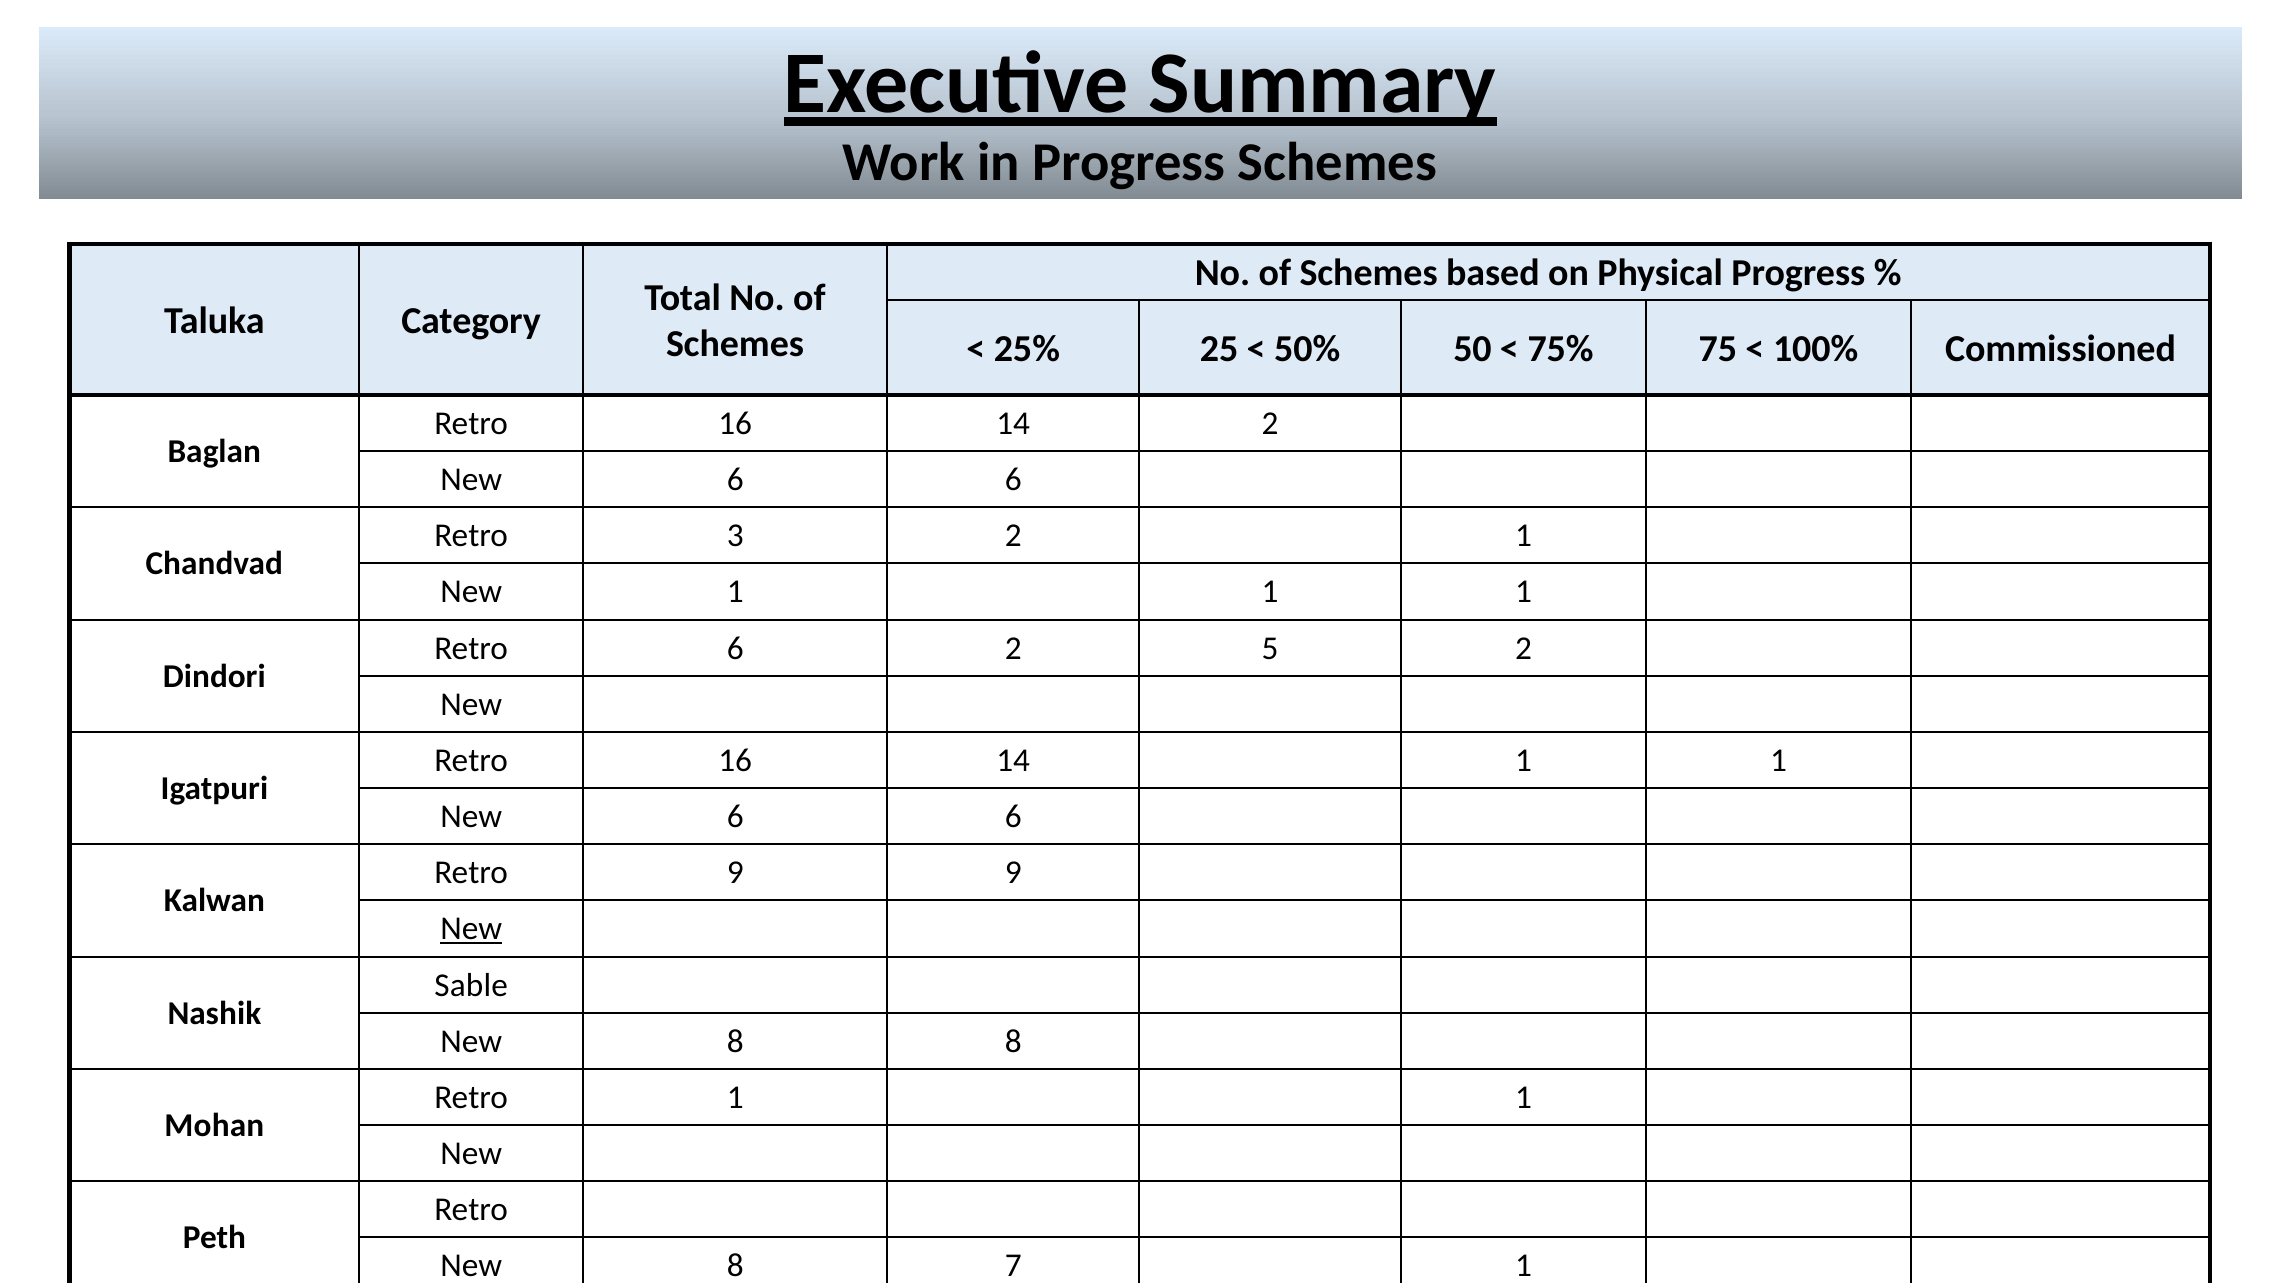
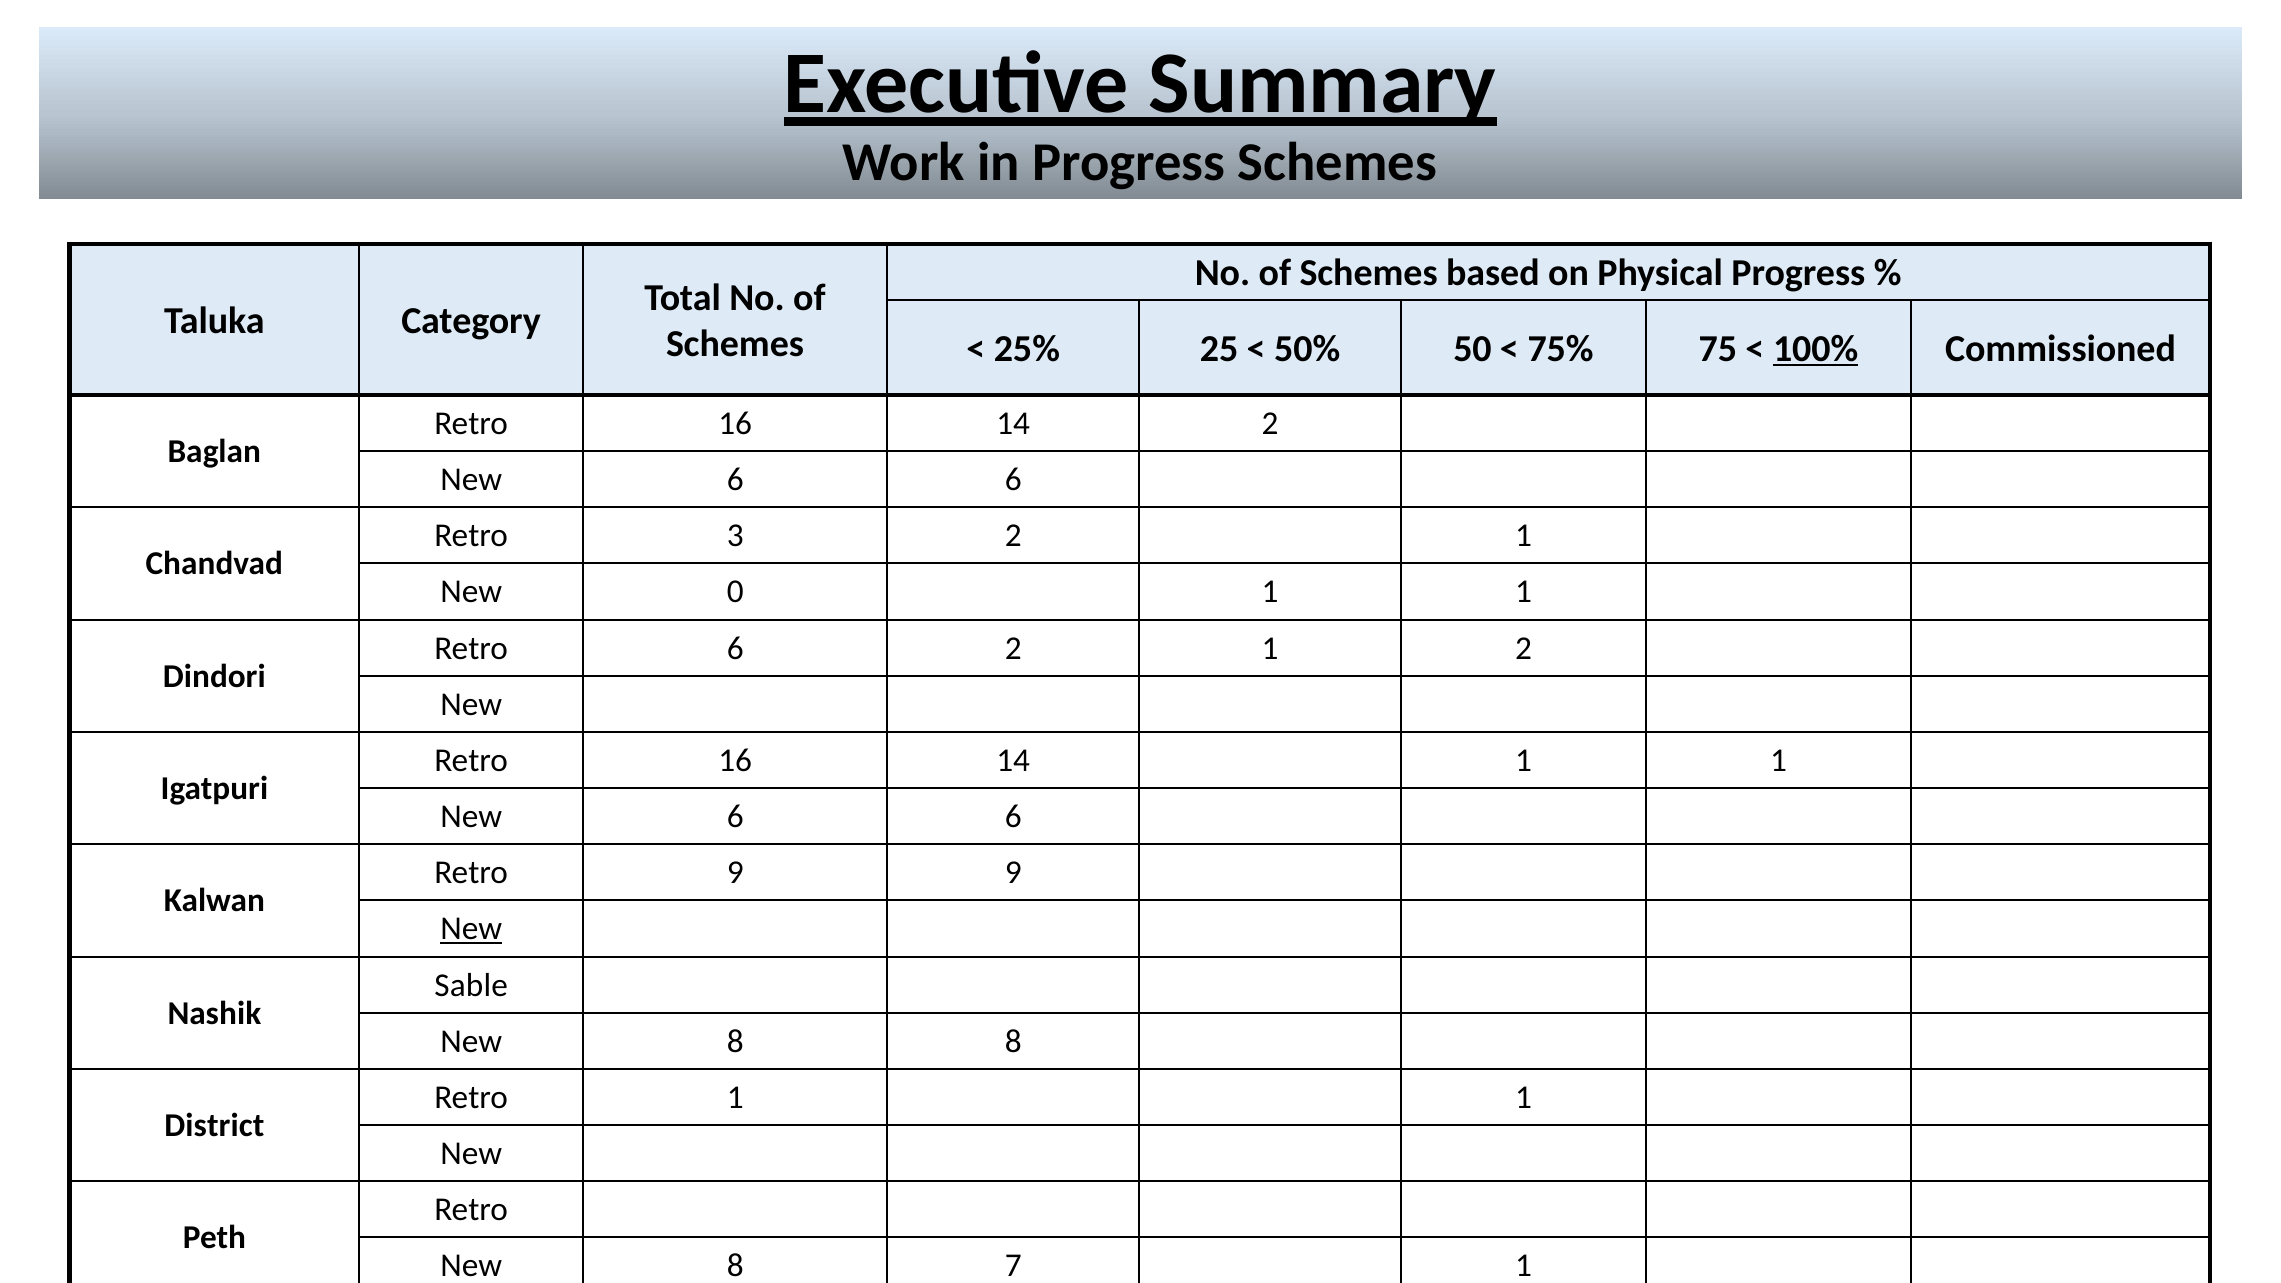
100% underline: none -> present (1816, 349)
1: 1 -> 0 (735, 592)
2 5: 5 -> 1 (1270, 648)
Mohan: Mohan -> District (214, 1126)
